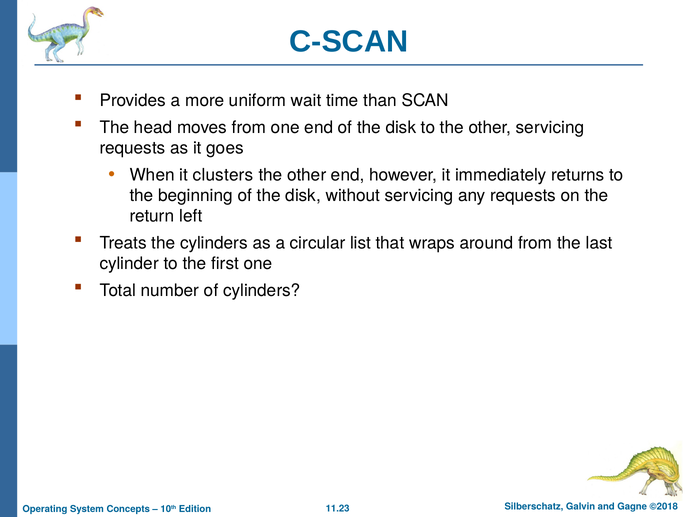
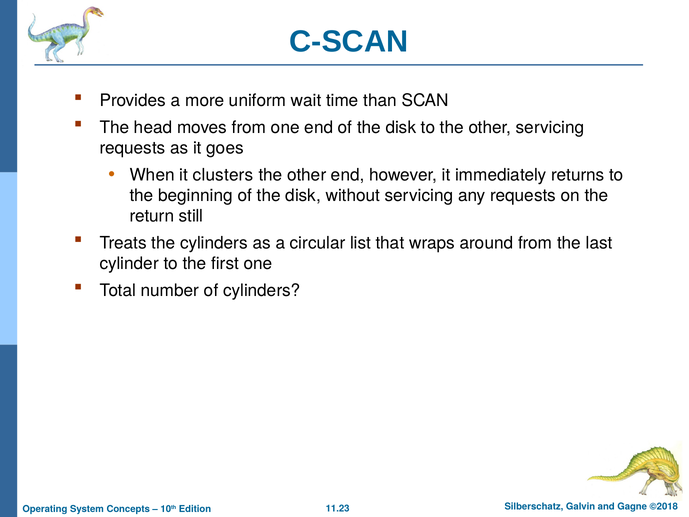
left: left -> still (191, 216)
